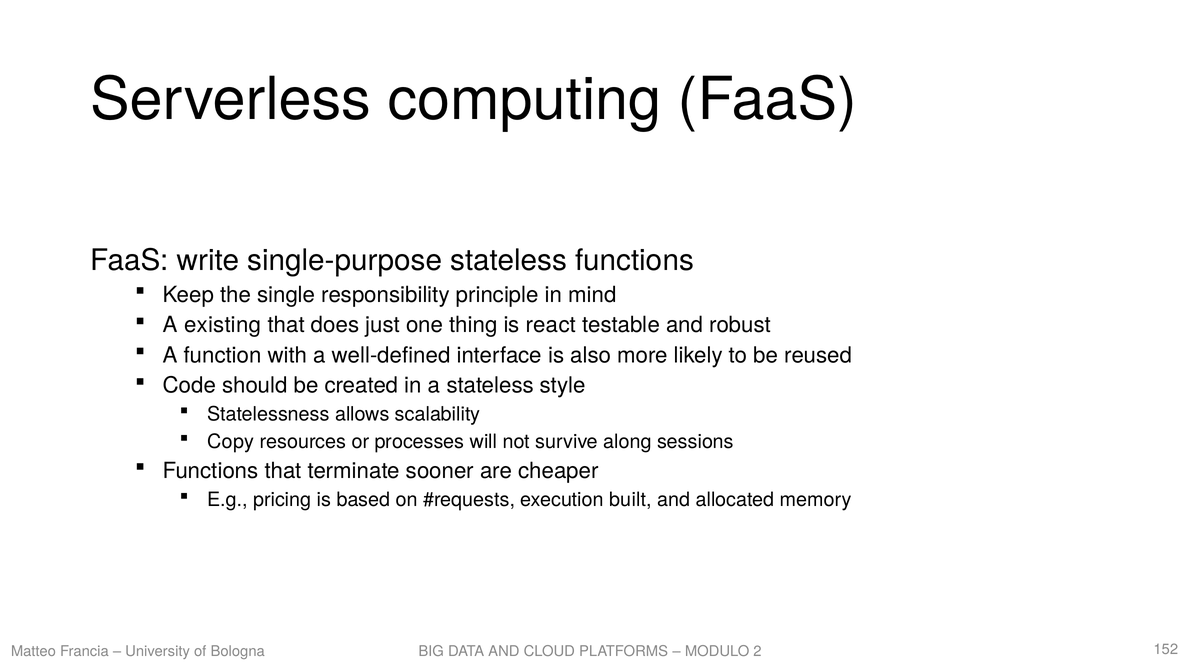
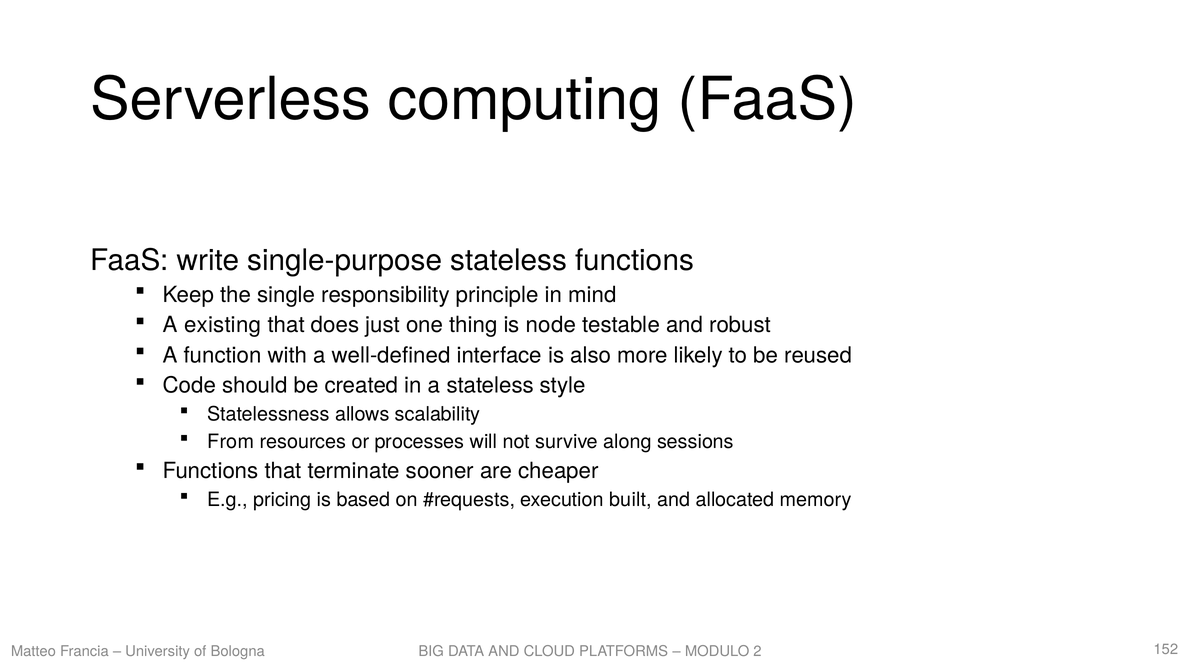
react: react -> node (551, 325)
Copy: Copy -> From (231, 442)
